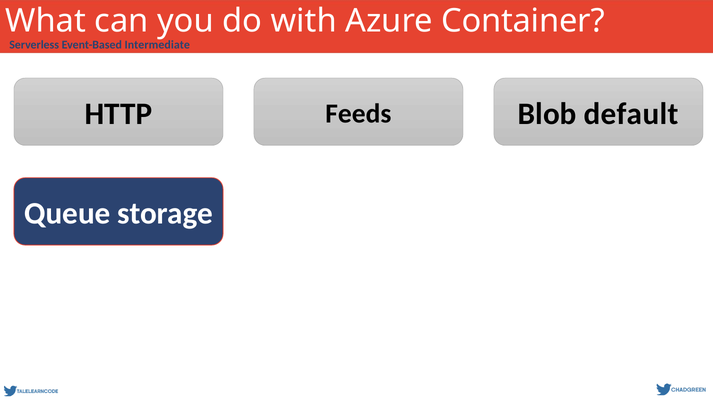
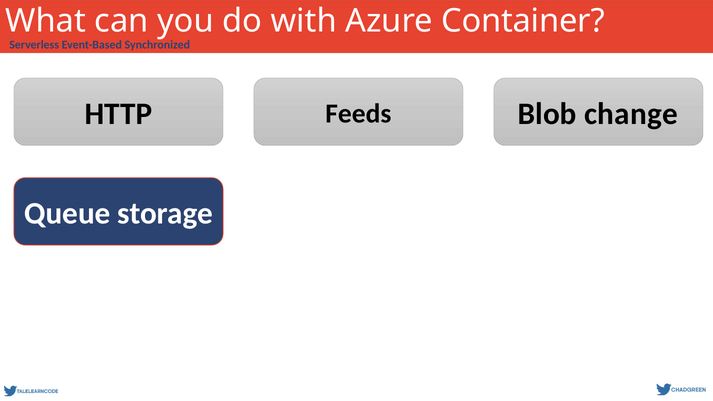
Intermediate: Intermediate -> Synchronized (157, 45)
default: default -> change (631, 114)
